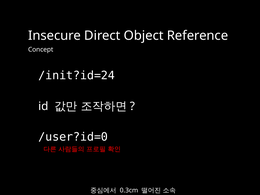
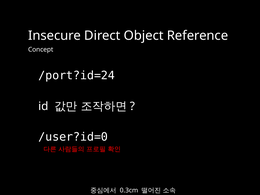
/init?id=24: /init?id=24 -> /port?id=24 (77, 76)
